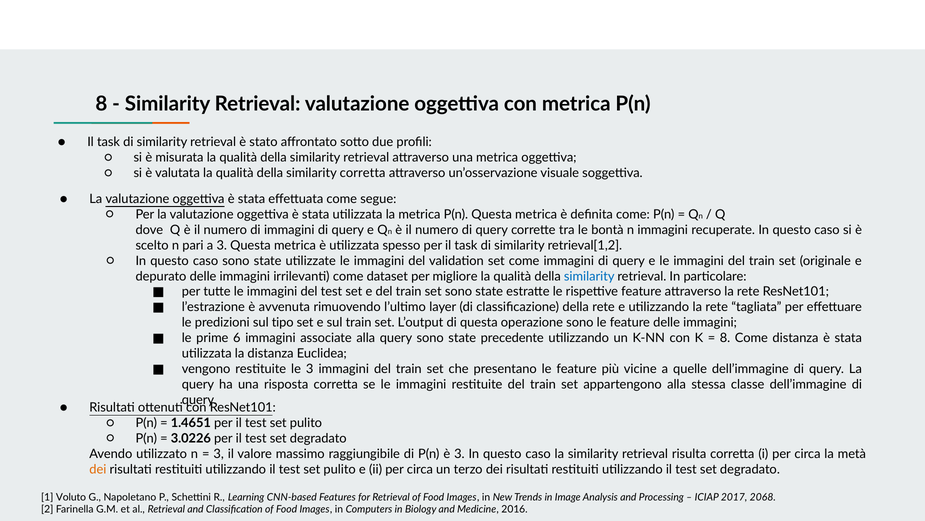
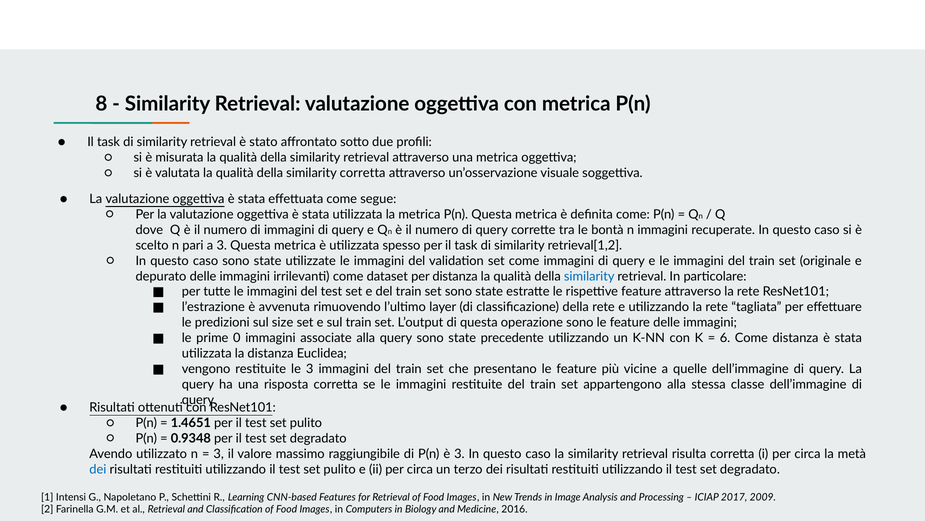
per migliore: migliore -> distanza (455, 276)
tipo: tipo -> size (283, 322)
6: 6 -> 0 (237, 338)
8: 8 -> 6 (725, 338)
3.0226: 3.0226 -> 0.9348 (191, 438)
dei colour: orange -> blue (98, 469)
Voluto: Voluto -> Intensi (71, 497)
2068: 2068 -> 2009 (763, 497)
